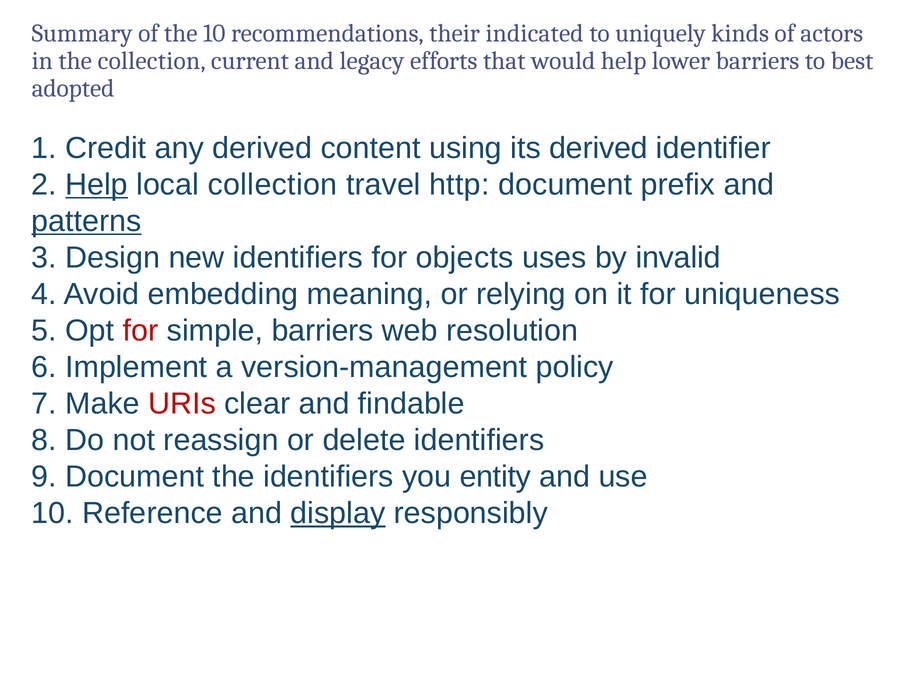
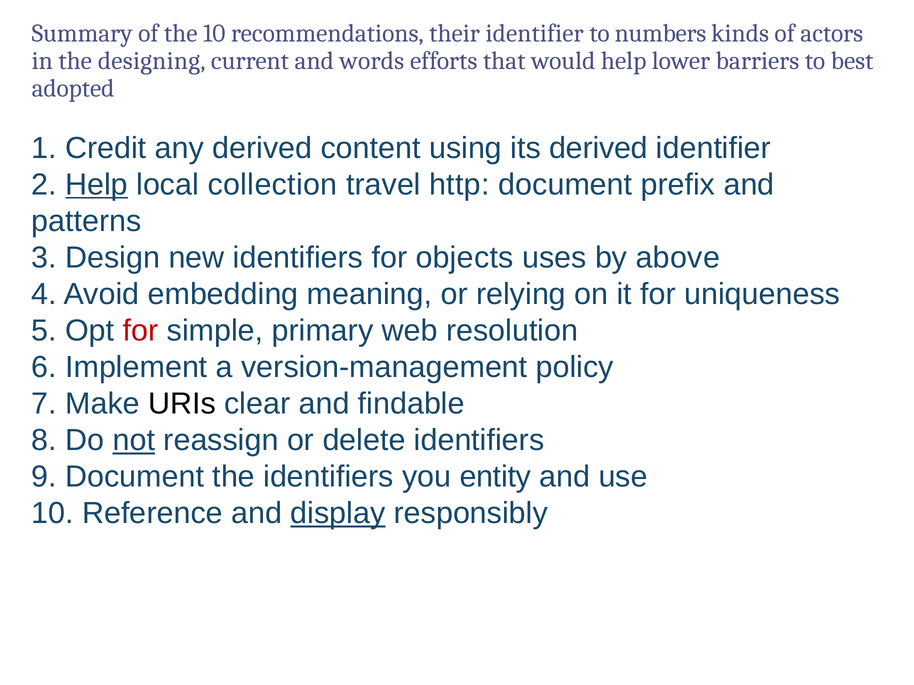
their indicated: indicated -> identifier (535, 34)
uniquely: uniquely -> numbers (661, 34)
the collection: collection -> designing (152, 61)
legacy: legacy -> words (372, 61)
patterns underline: present -> none (86, 221)
invalid: invalid -> above (678, 258)
simple barriers: barriers -> primary (322, 331)
URIs colour: red -> black (182, 404)
not underline: none -> present (134, 441)
